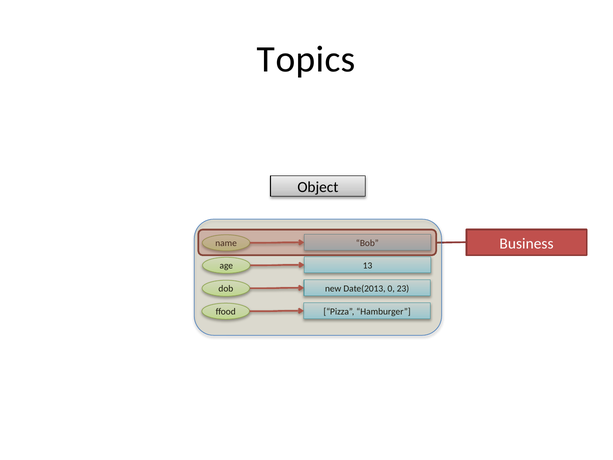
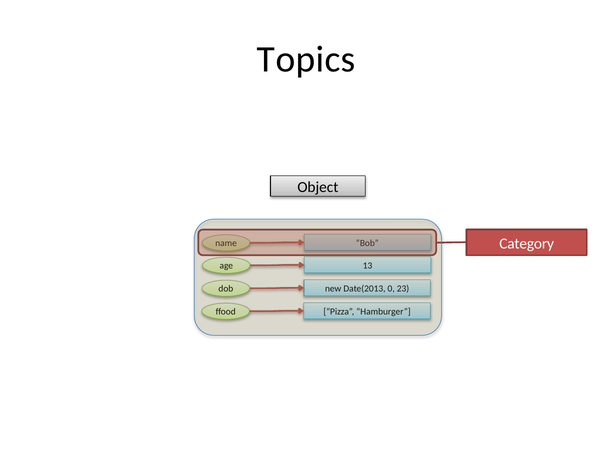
Business: Business -> Category (527, 243)
